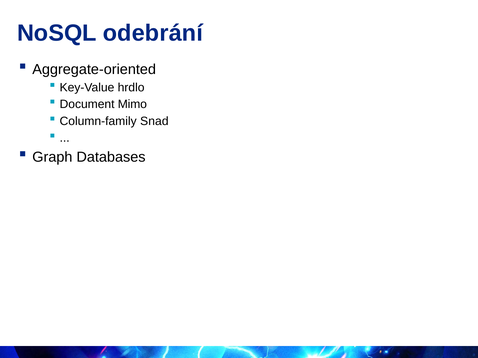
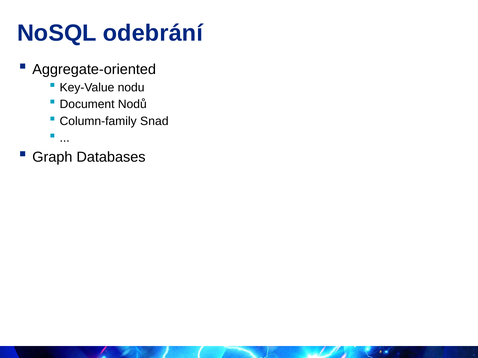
hrdlo: hrdlo -> nodu (131, 88)
Mimo: Mimo -> Nodů (132, 104)
